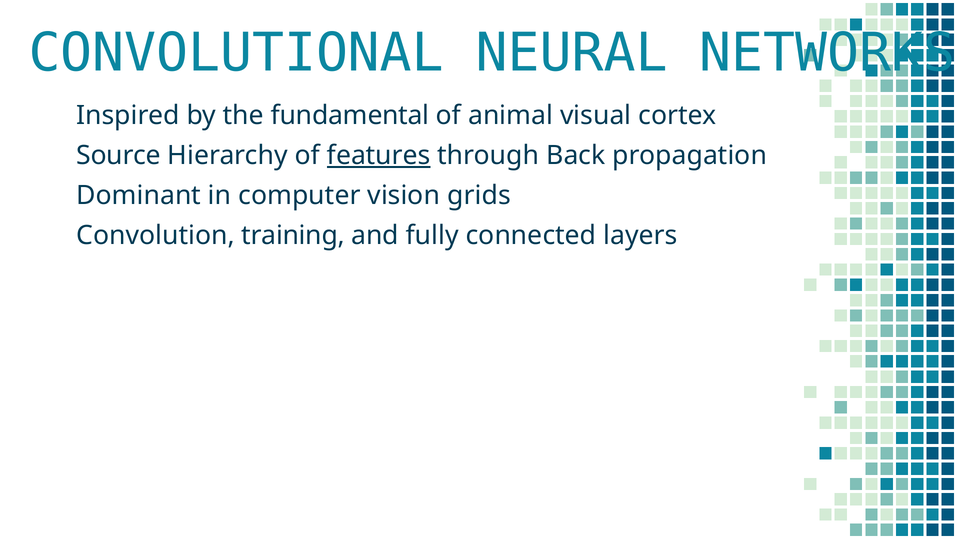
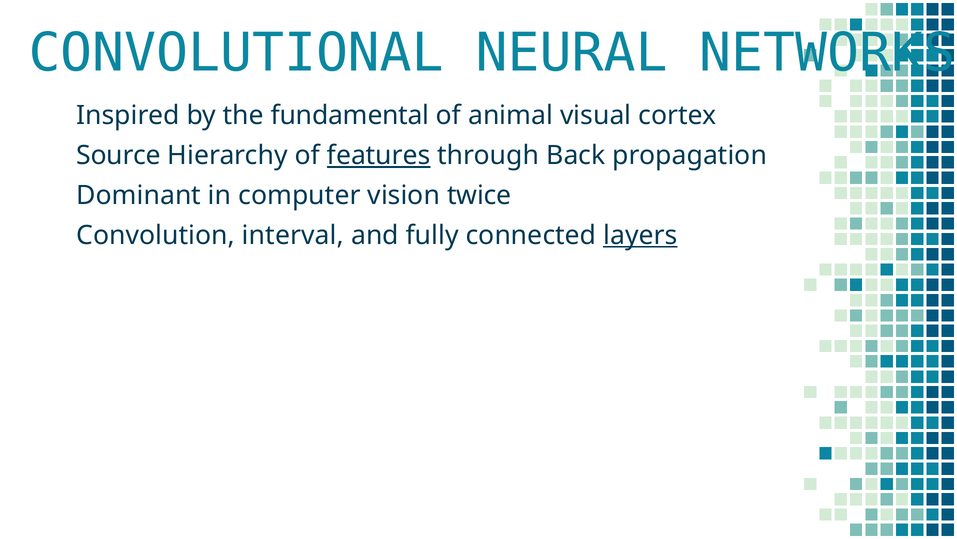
grids: grids -> twice (479, 195)
training: training -> interval (293, 235)
layers underline: none -> present (640, 235)
